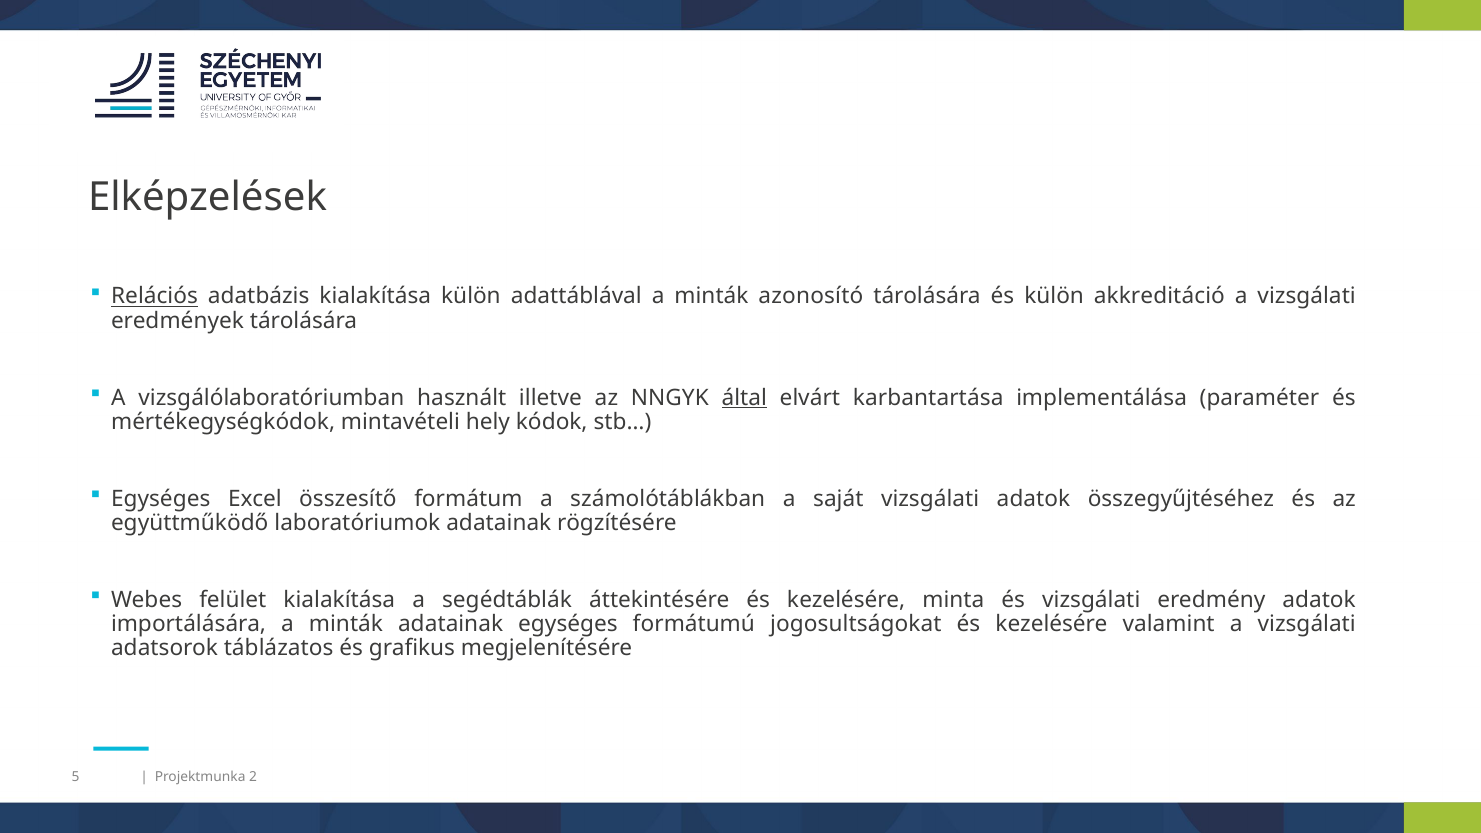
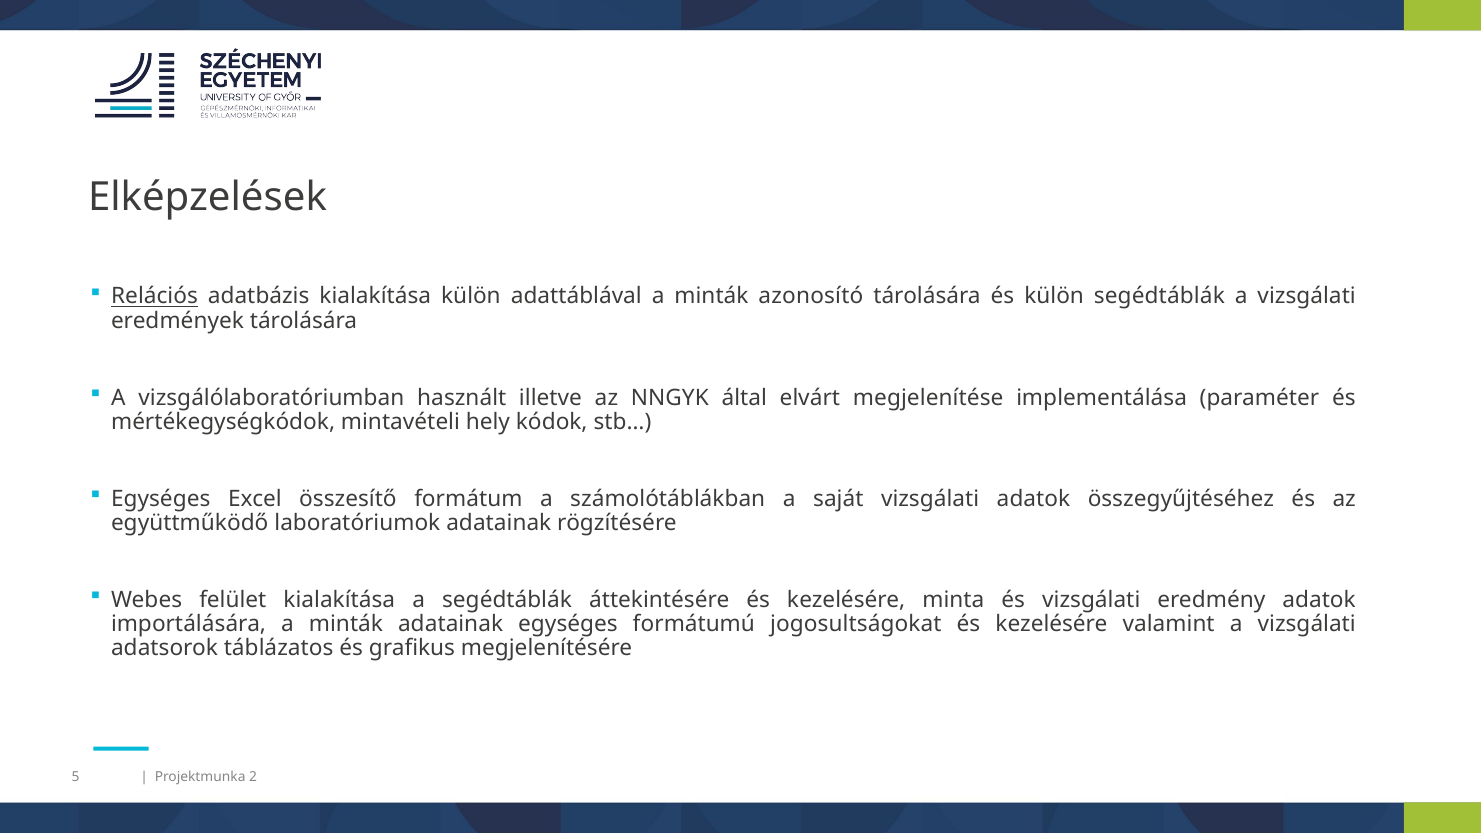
külön akkreditáció: akkreditáció -> segédtáblák (1159, 297)
által underline: present -> none (744, 398)
karbantartása: karbantartása -> megjelenítése (928, 398)
